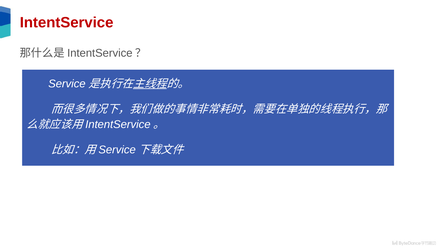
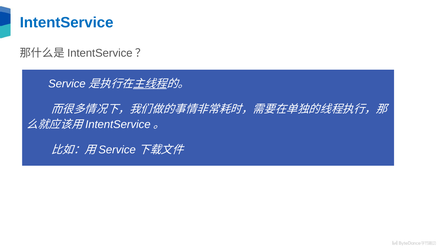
IntentService colour: red -> blue (67, 23)
